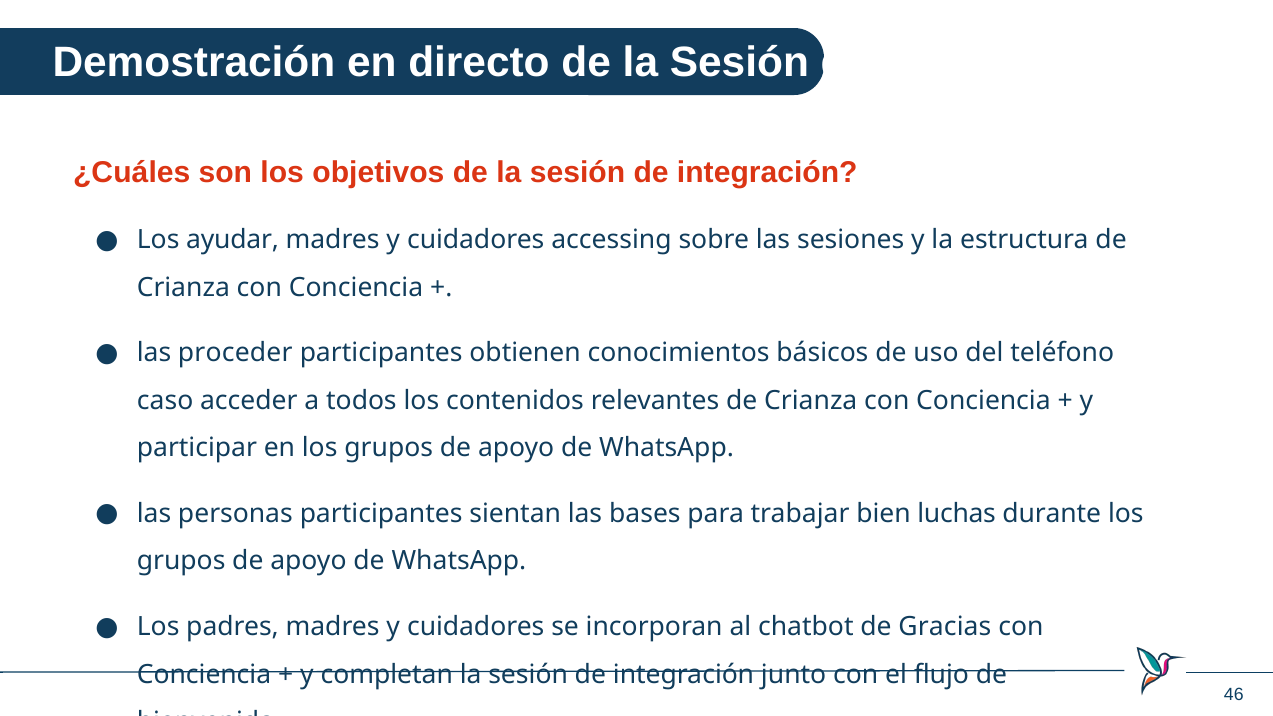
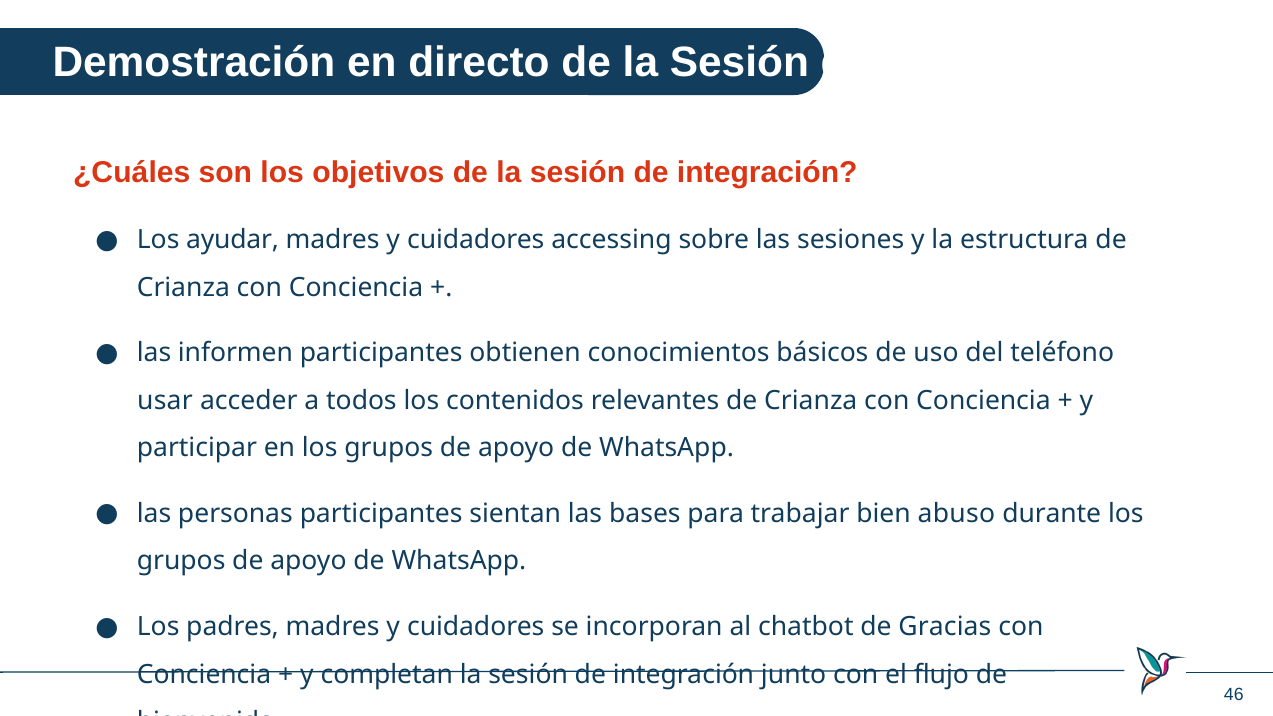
proceder: proceder -> informen (235, 353)
caso: caso -> usar (165, 400)
luchas: luchas -> abuso (956, 514)
